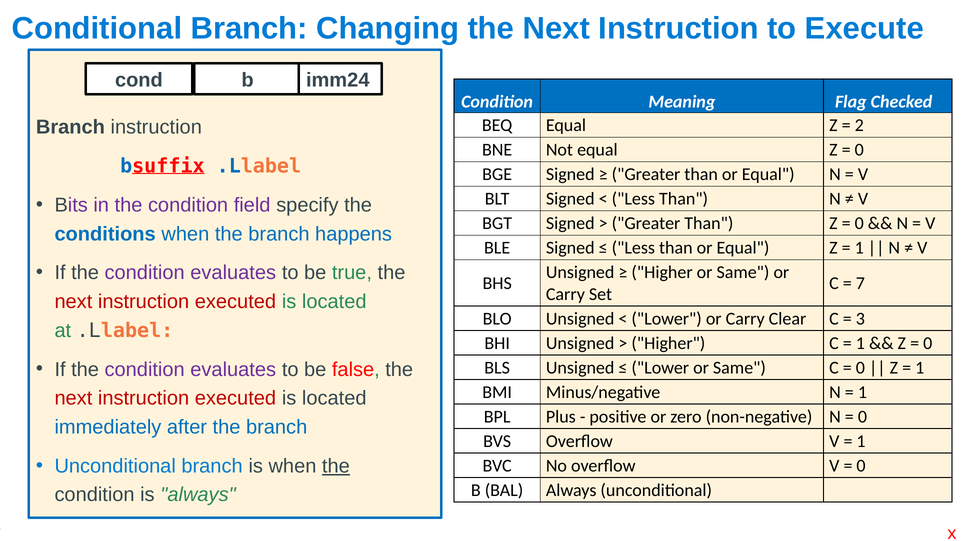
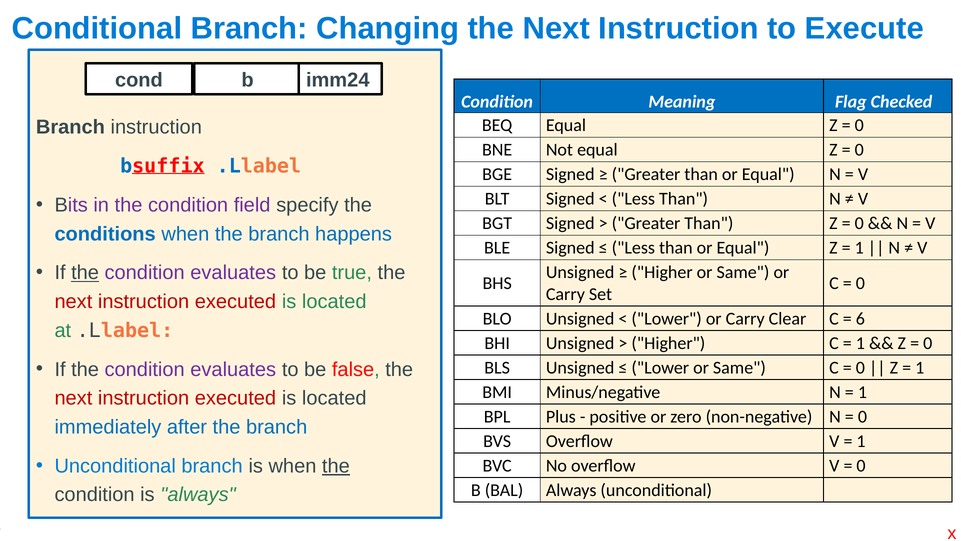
2: 2 -> 0 (859, 125)
the underline: none -> present (85, 273)
7: 7 -> 0 (860, 283)
3: 3 -> 6 (860, 318)
